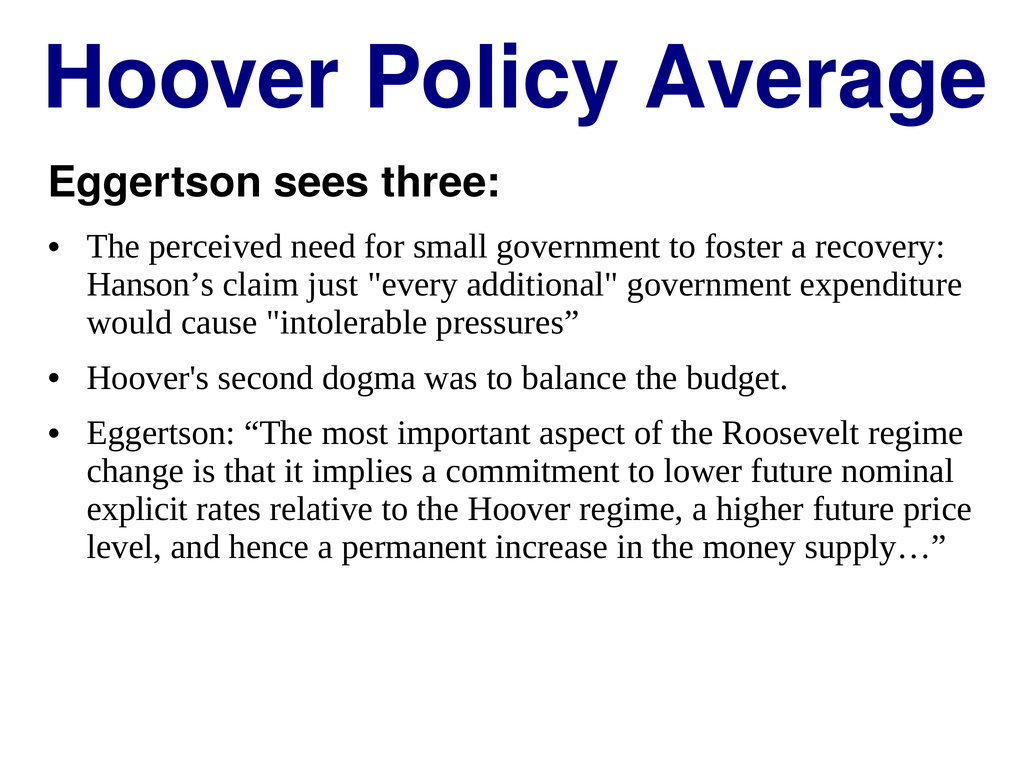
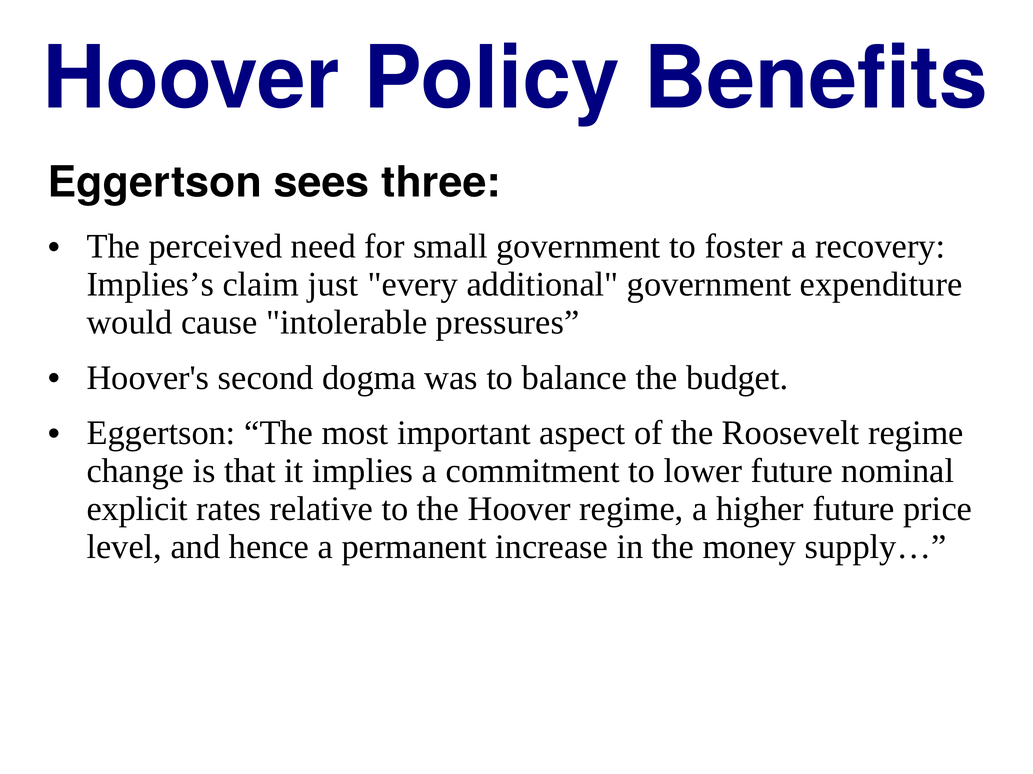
Average: Average -> Benefits (816, 79)
Hanson’s: Hanson’s -> Implies’s (150, 285)
